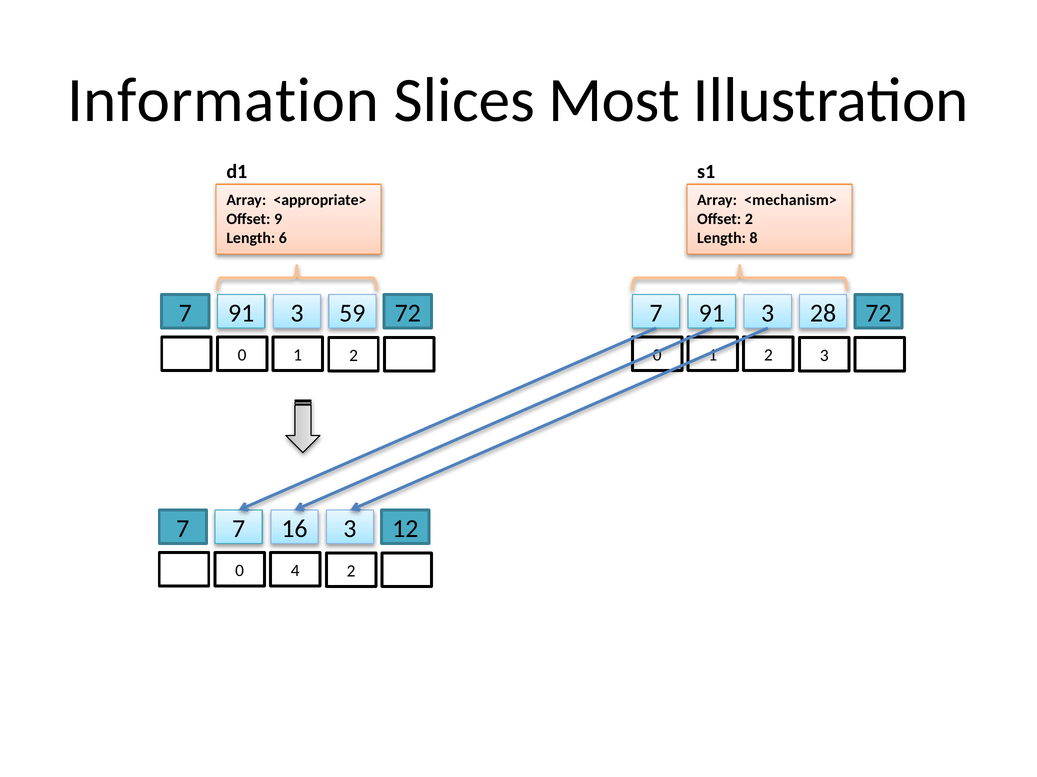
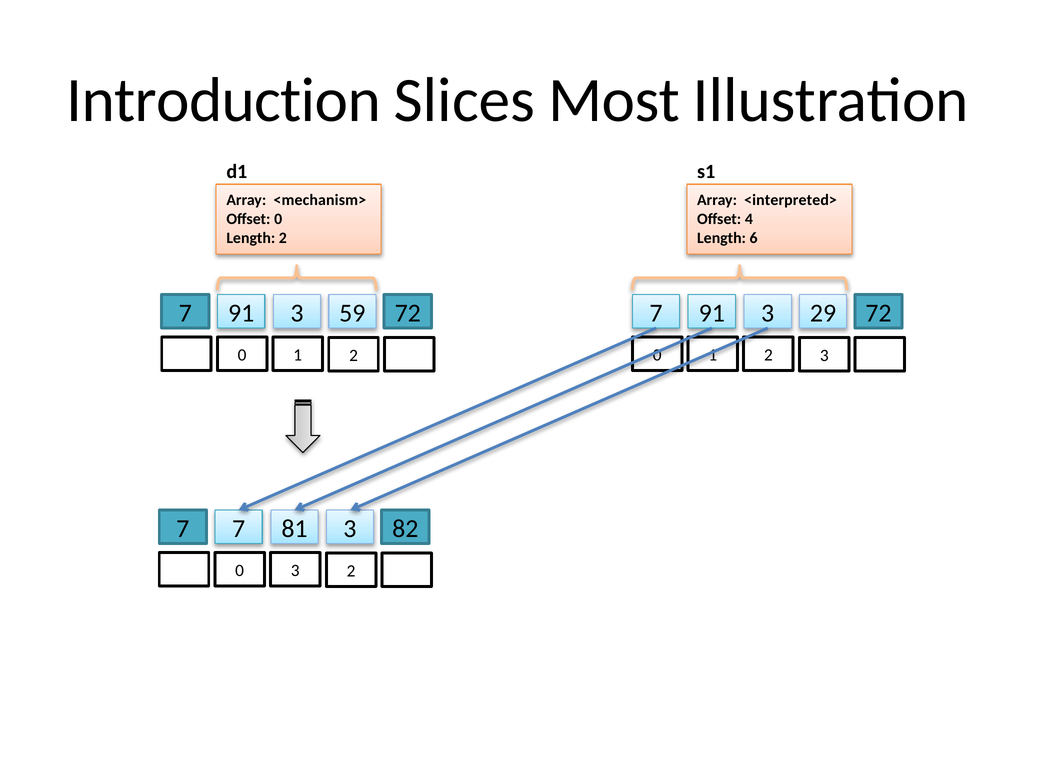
Information: Information -> Introduction (224, 100)
<appropriate>: <appropriate> -> <mechanism> (320, 200)
<mechanism>: <mechanism> -> <interpreted> (791, 200)
Offset 9: 9 -> 0 (278, 219)
Offset 2: 2 -> 4 (749, 219)
Length 6: 6 -> 2 (283, 238)
8: 8 -> 6 (754, 238)
28: 28 -> 29 (823, 313)
16: 16 -> 81 (294, 529)
12: 12 -> 82 (405, 529)
0 4: 4 -> 3 (295, 571)
